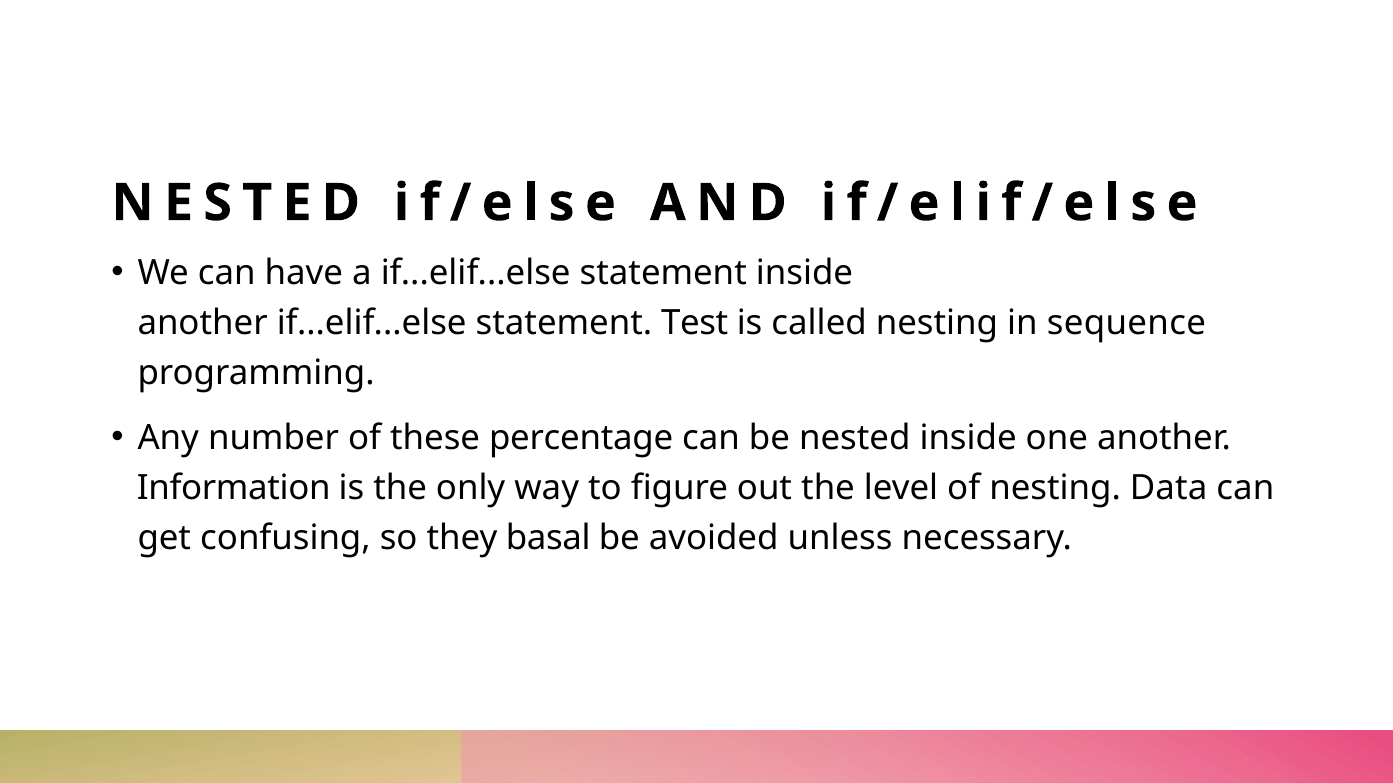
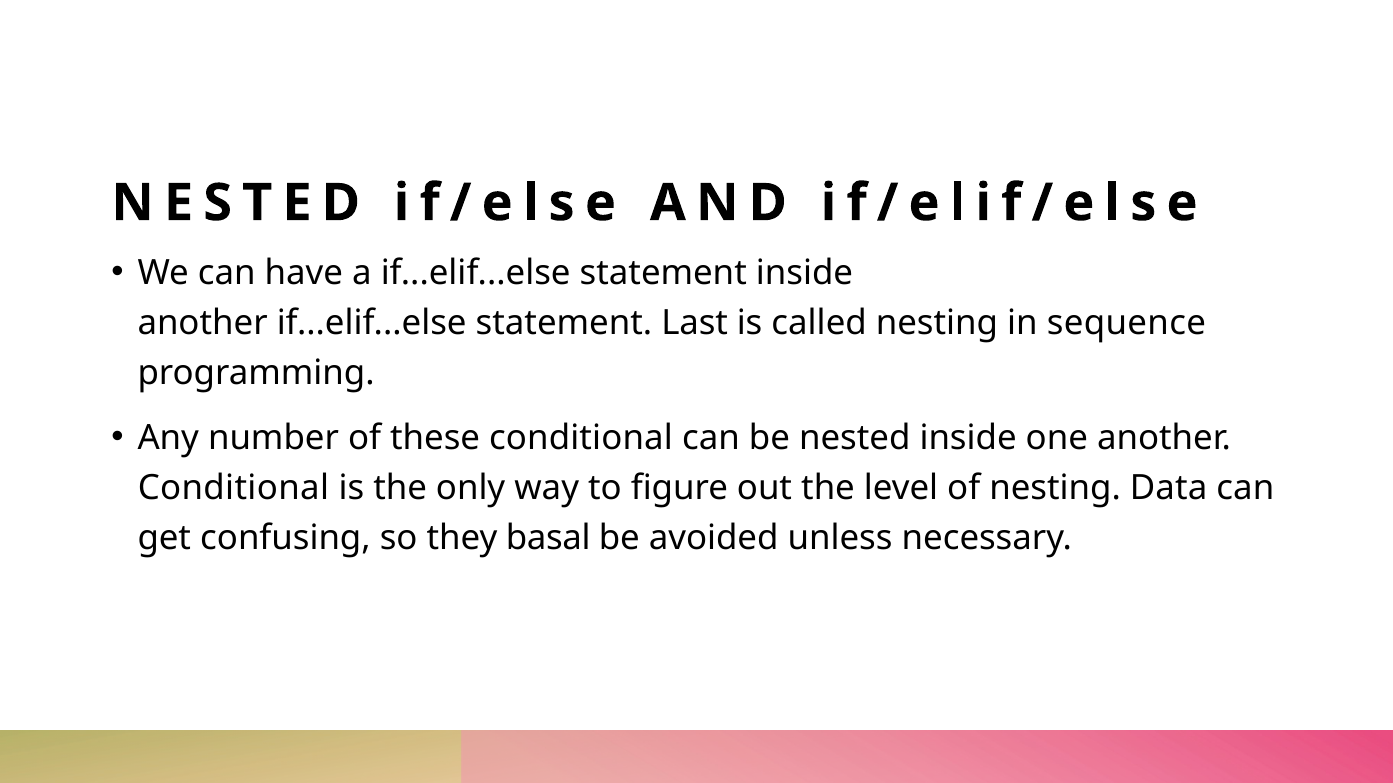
Test: Test -> Last (695, 323)
these percentage: percentage -> conditional (581, 438)
Information: Information -> Conditional (233, 488)
